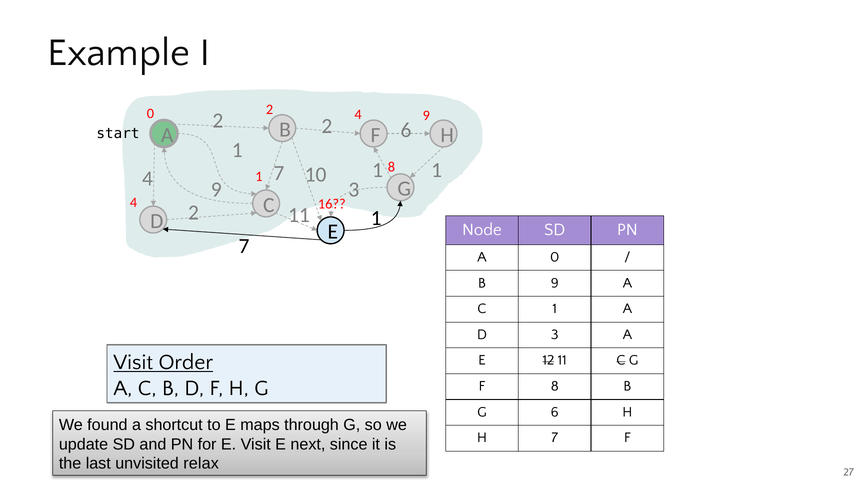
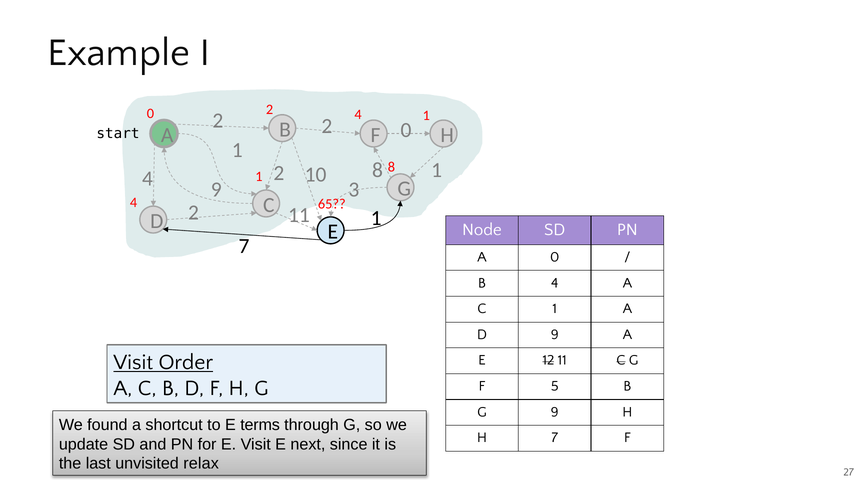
4 9: 9 -> 1 (426, 116)
2 6: 6 -> 0 (406, 130)
10 1: 1 -> 8 (377, 170)
4 7: 7 -> 2 (279, 173)
16: 16 -> 65 (332, 204)
B 9: 9 -> 4 (555, 283)
D 3: 3 -> 9 (555, 334)
F 8: 8 -> 5 (555, 386)
G 6: 6 -> 9 (555, 412)
maps: maps -> terms (260, 425)
